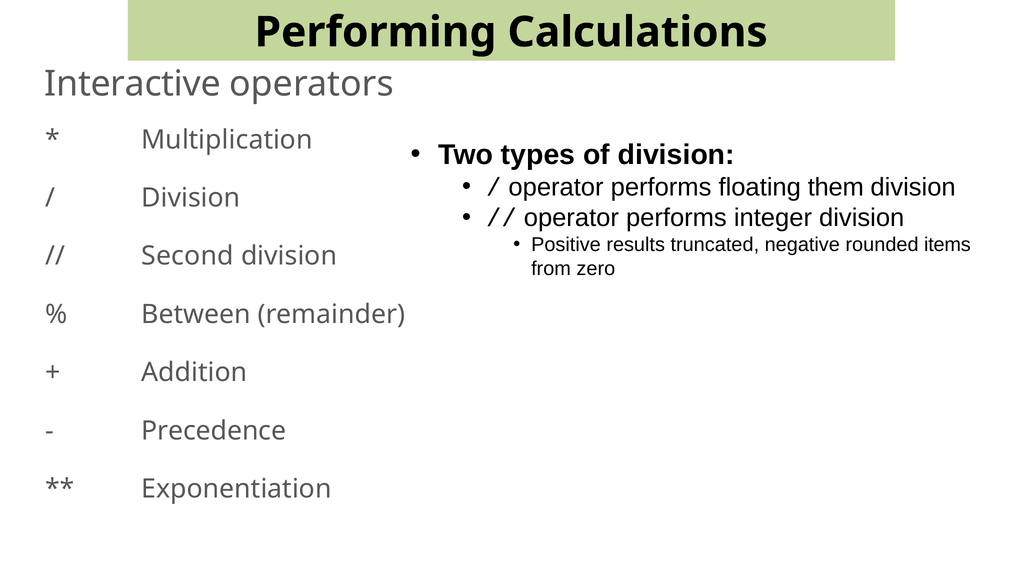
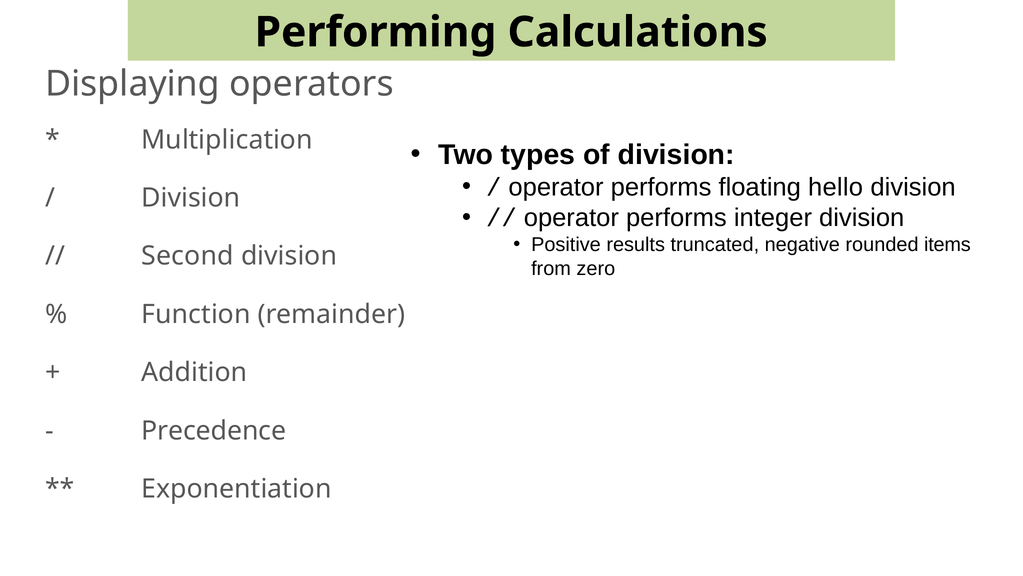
Interactive: Interactive -> Displaying (133, 84)
them: them -> hello (836, 187)
Between: Between -> Function (196, 314)
